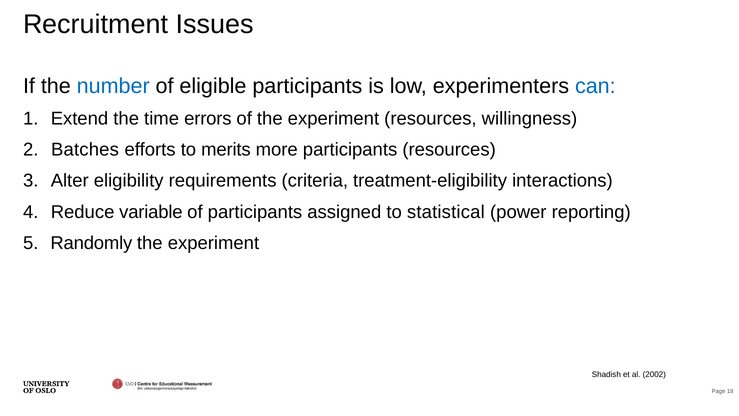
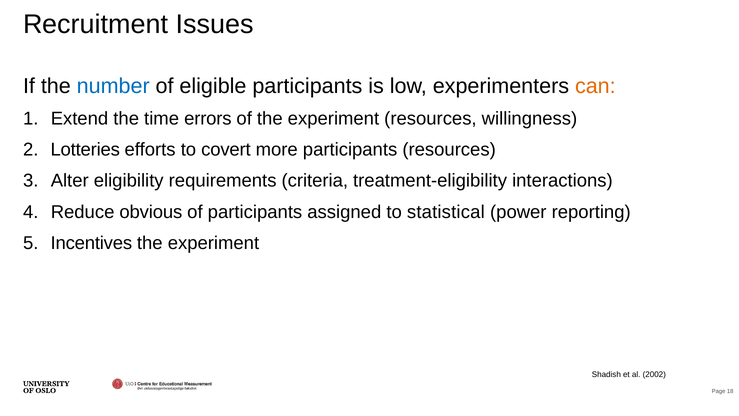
can colour: blue -> orange (595, 86)
Batches: Batches -> Lotteries (85, 150)
merits: merits -> covert (226, 150)
variable: variable -> obvious (151, 212)
Randomly: Randomly -> Incentives (91, 243)
